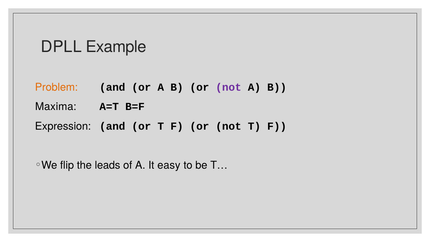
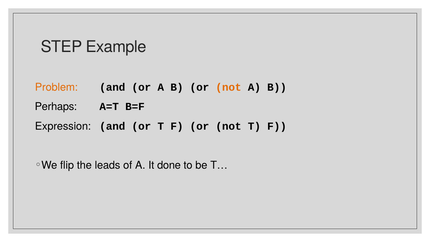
DPLL: DPLL -> STEP (61, 47)
not colour: purple -> orange (229, 87)
Maxima: Maxima -> Perhaps (56, 107)
easy: easy -> done (169, 165)
